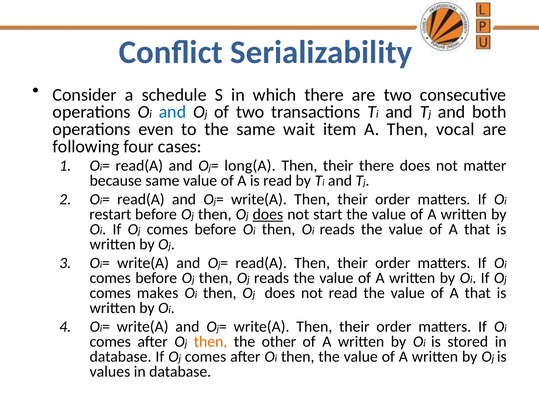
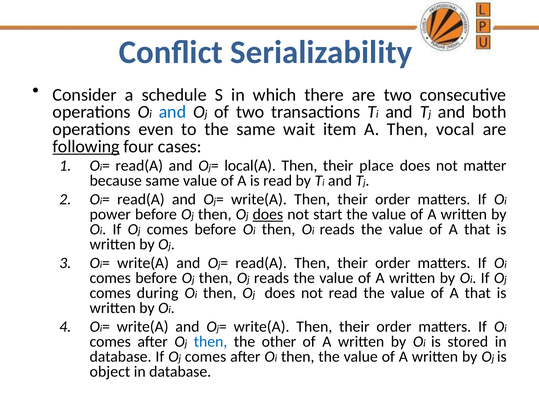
following underline: none -> present (86, 147)
long(A: long(A -> local(A (250, 166)
their there: there -> place (377, 166)
restart: restart -> power (110, 214)
makes: makes -> during (158, 293)
then colour: orange -> blue (211, 342)
values: values -> object (110, 372)
